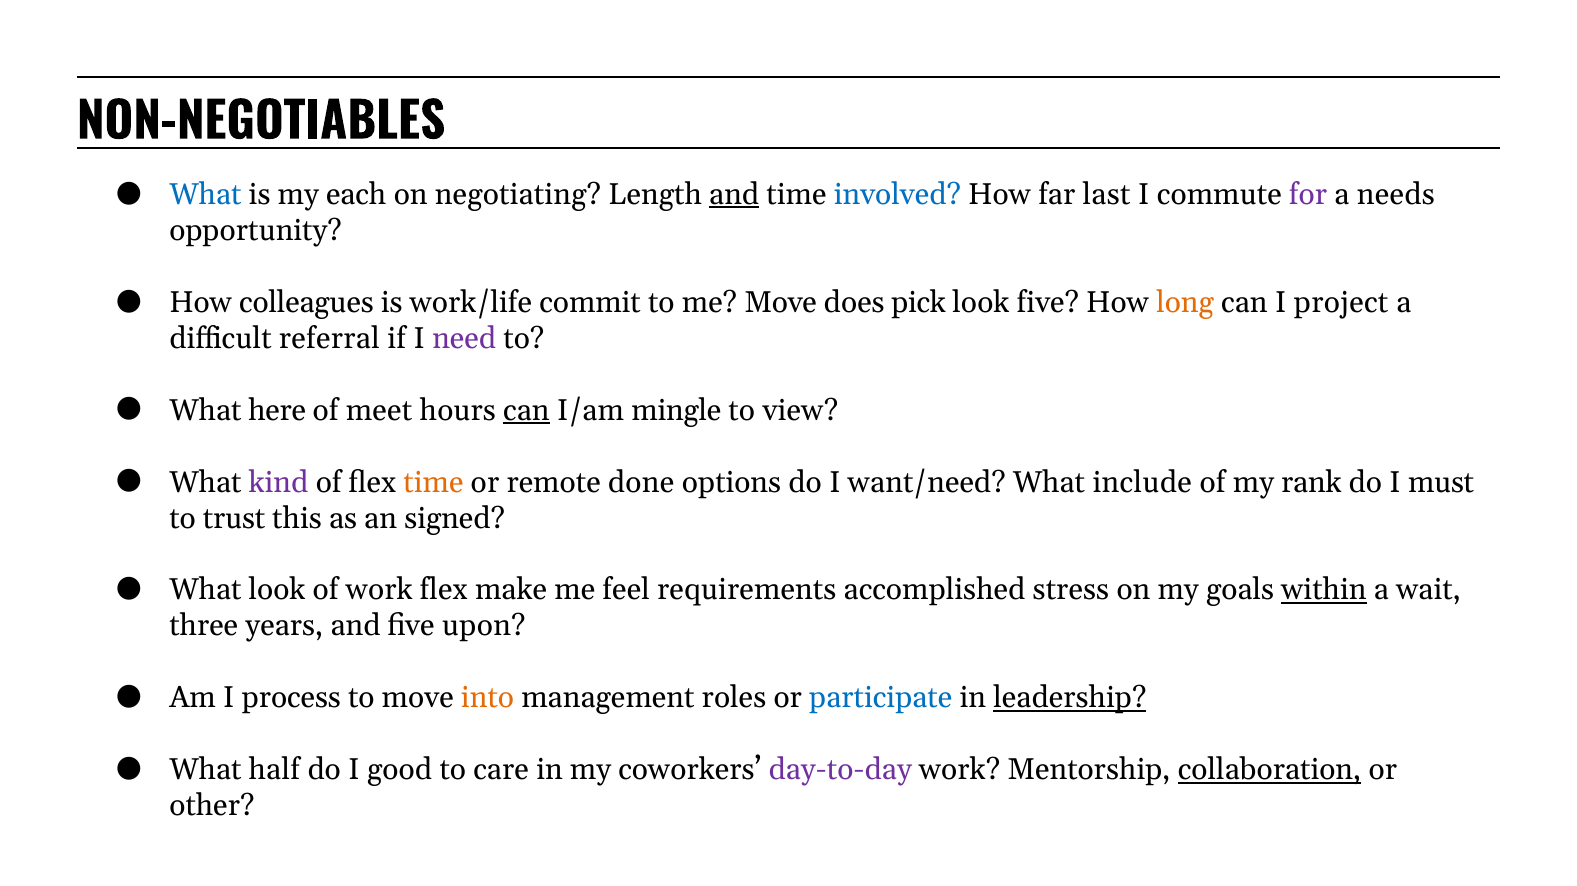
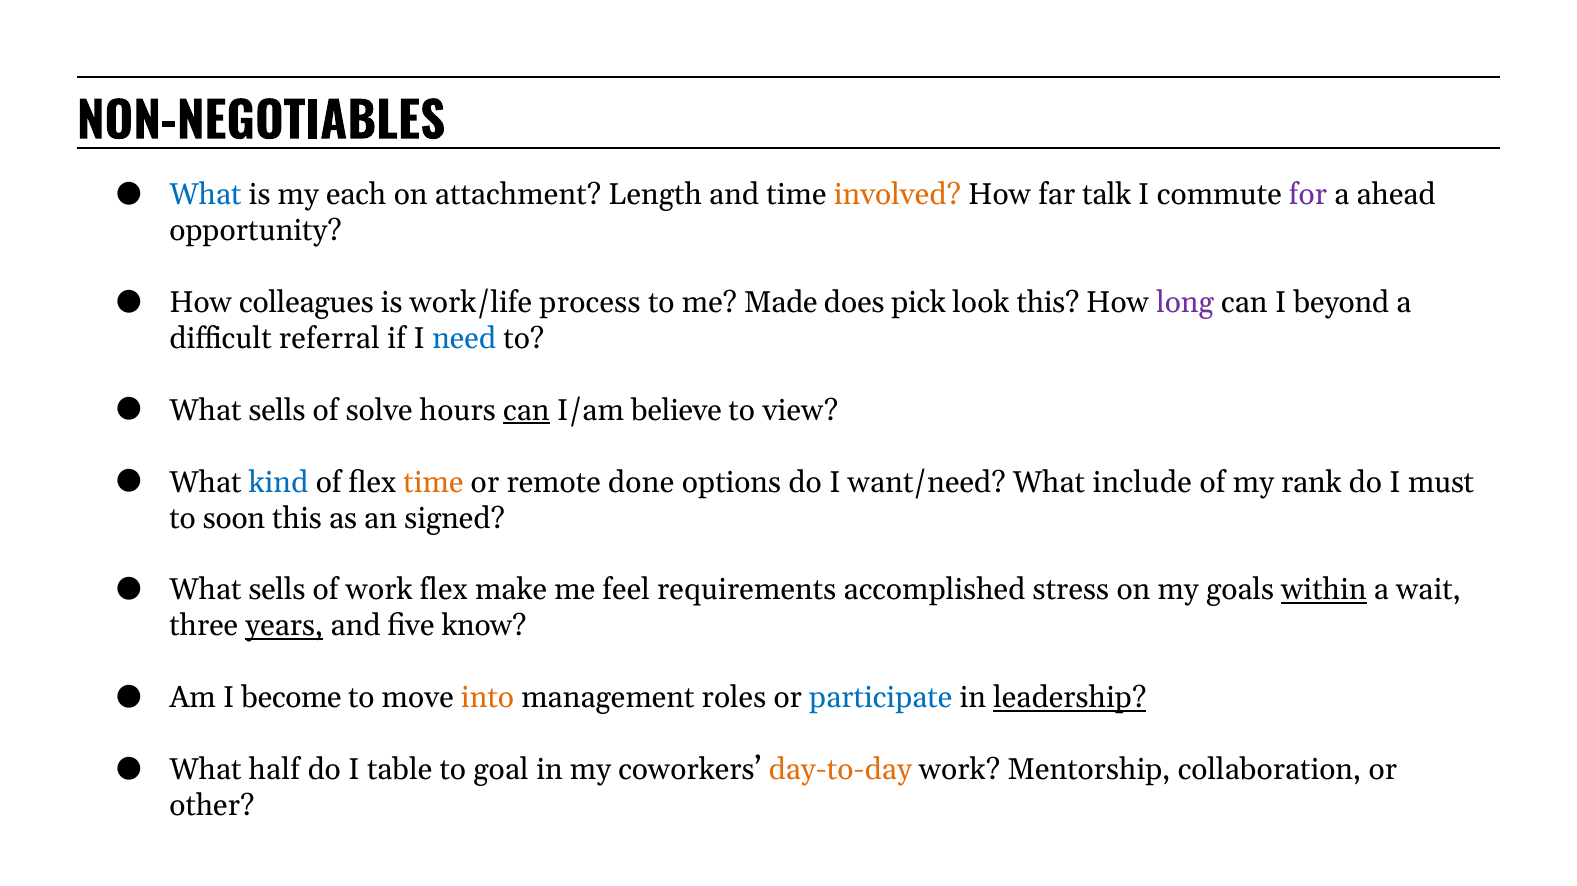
negotiating: negotiating -> attachment (518, 194)
and underline: present -> none (734, 194)
involved colour: blue -> orange (897, 194)
last: last -> talk (1107, 194)
needs: needs -> ahead (1396, 194)
commit: commit -> process (590, 302)
me Move: Move -> Made (781, 302)
look five: five -> this (1048, 302)
long colour: orange -> purple (1185, 302)
project: project -> beyond (1341, 302)
need colour: purple -> blue (464, 338)
here: here -> sells (277, 410)
meet: meet -> solve (379, 410)
mingle: mingle -> believe (676, 410)
kind colour: purple -> blue (278, 482)
trust: trust -> soon (234, 518)
look: look -> sells (277, 590)
years underline: none -> present (284, 626)
upon: upon -> know (484, 626)
process: process -> become (292, 698)
good: good -> table (400, 770)
care: care -> goal (501, 770)
day-to-day colour: purple -> orange (840, 770)
collaboration underline: present -> none (1270, 770)
